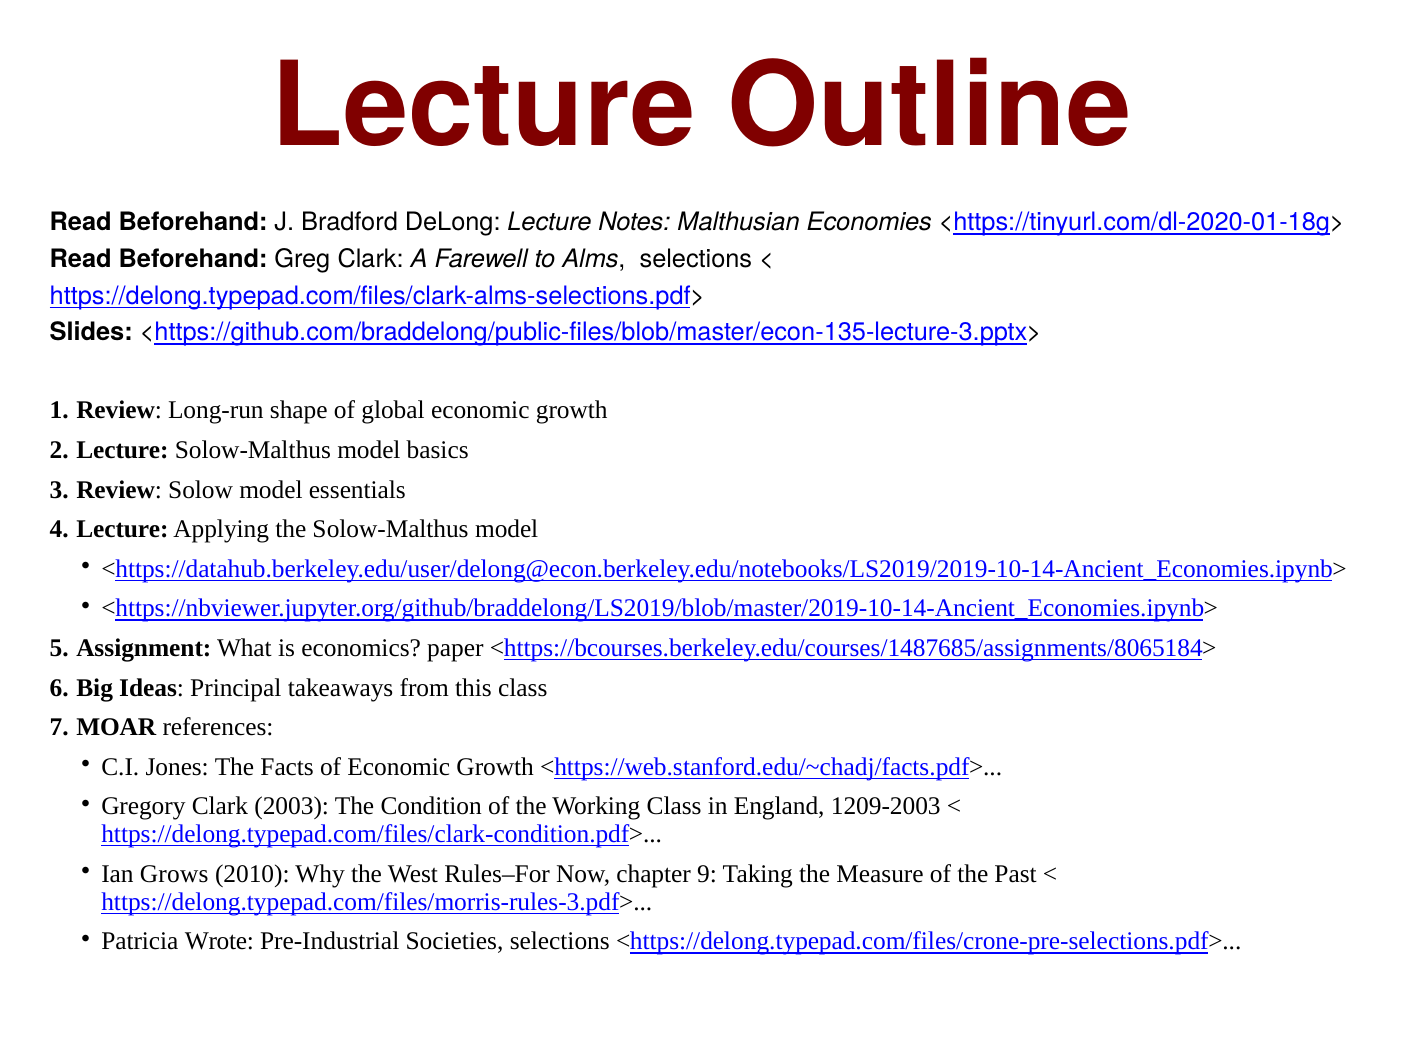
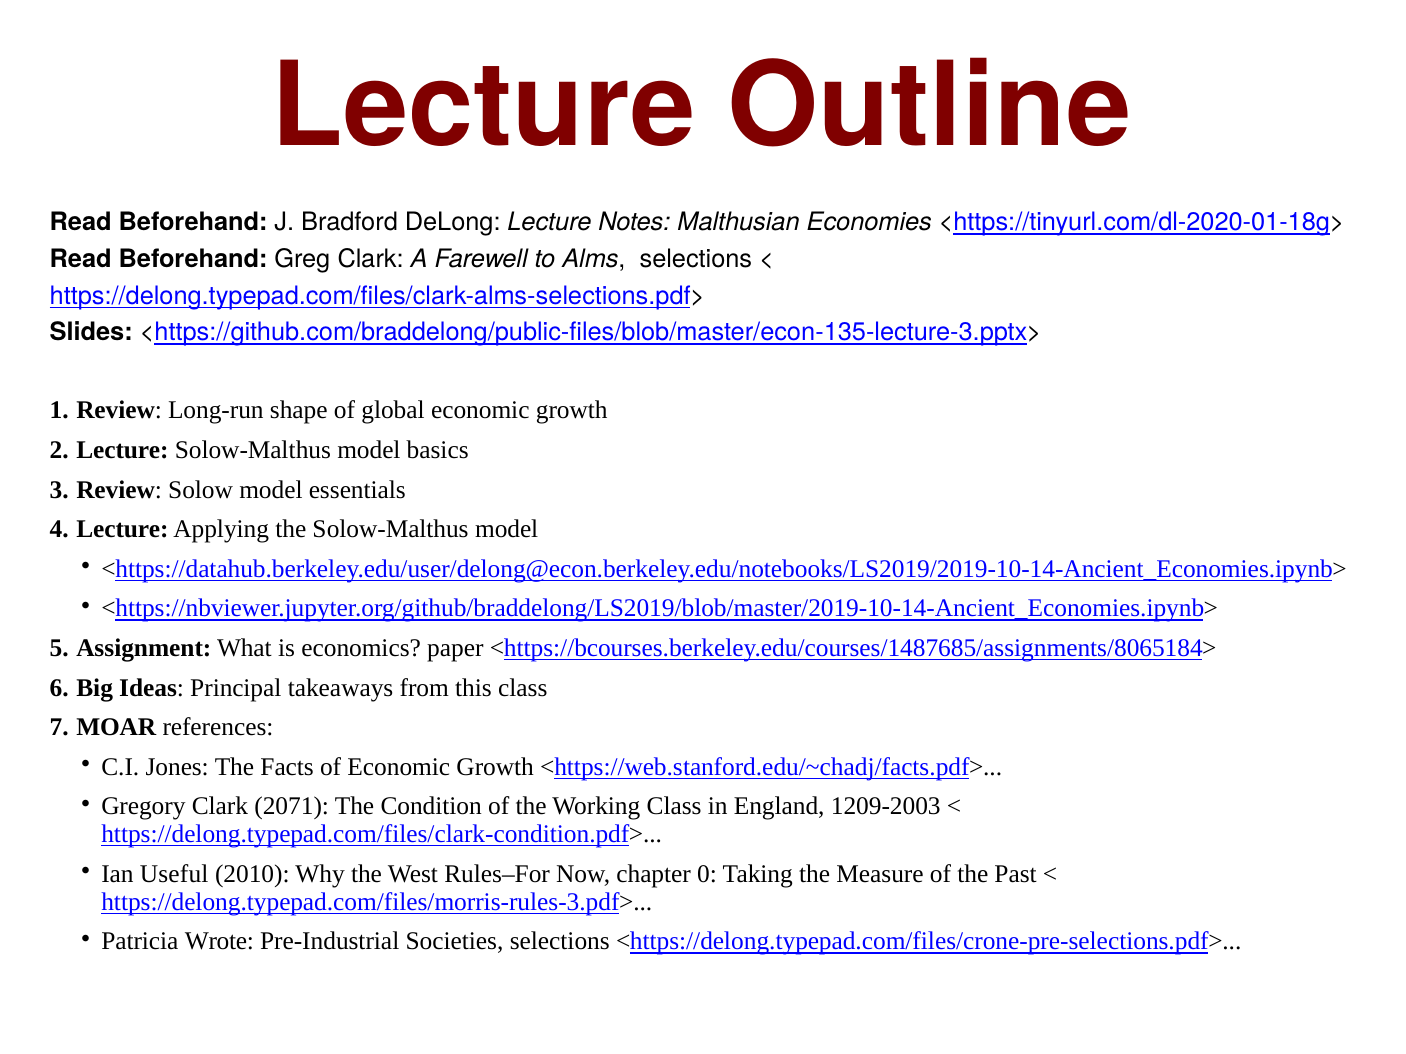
2003: 2003 -> 2071 (292, 807)
Grows: Grows -> Useful (174, 875)
9: 9 -> 0 (707, 875)
